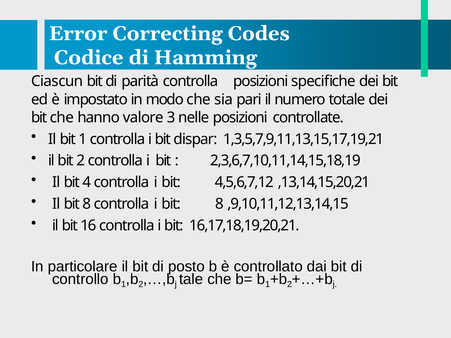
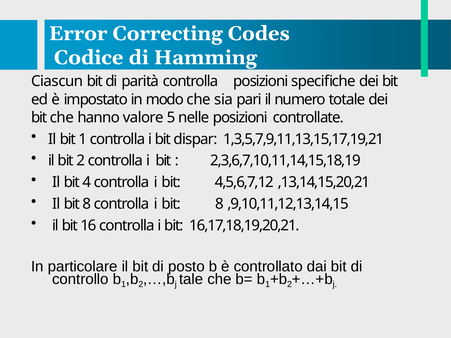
3: 3 -> 5 (171, 117)
